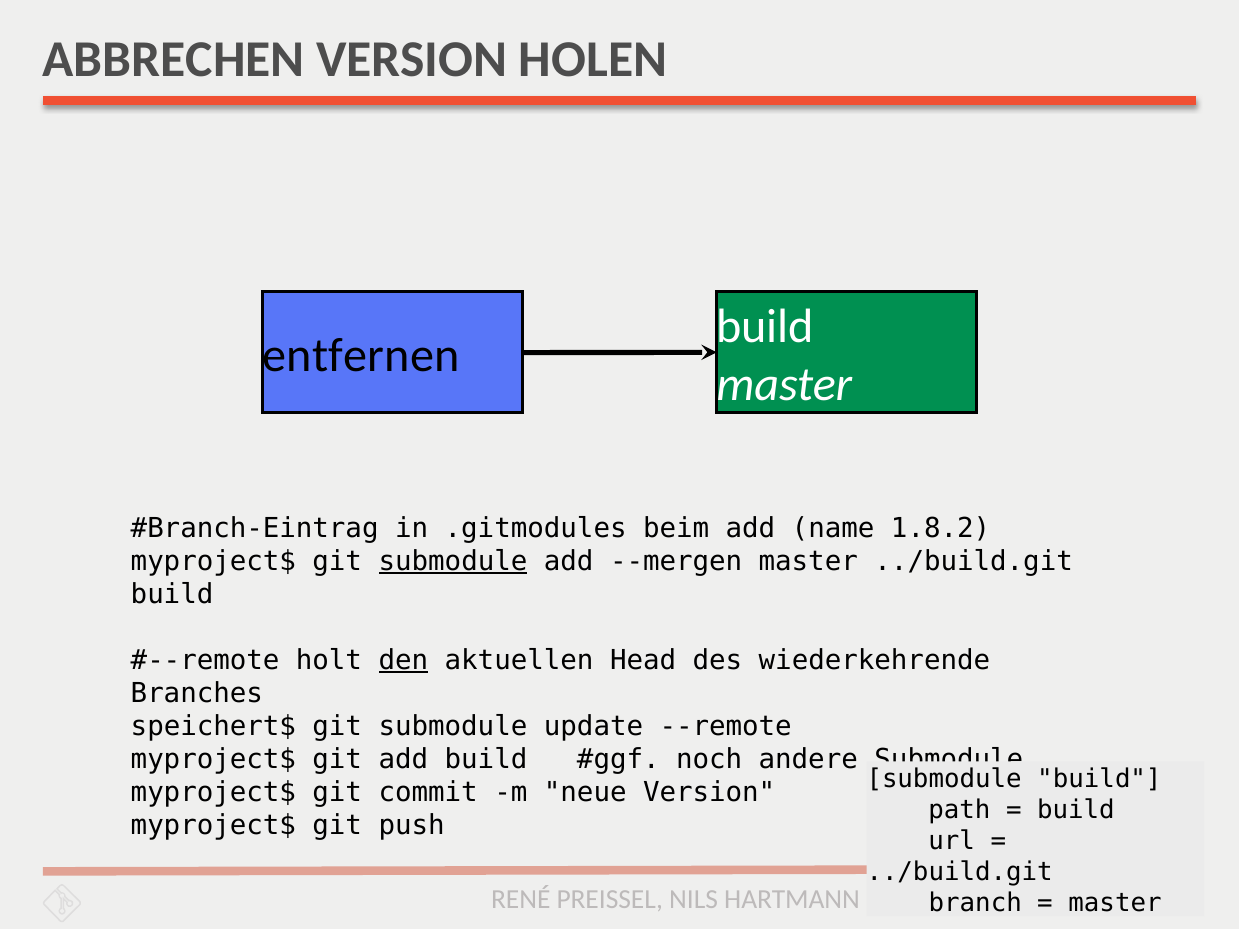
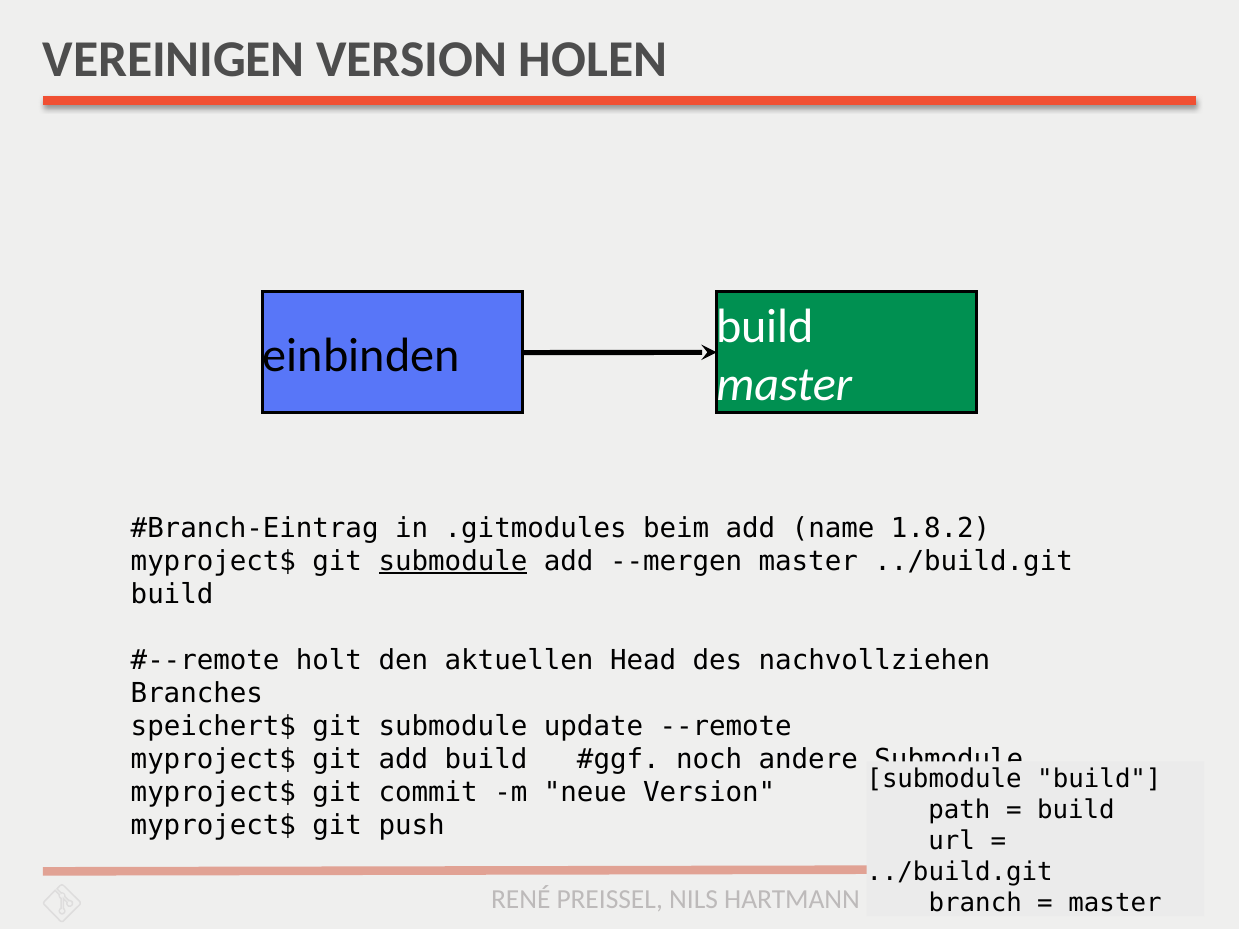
ABBRECHEN: ABBRECHEN -> VEREINIGEN (174, 60)
entfernen: entfernen -> einbinden (361, 355)
den underline: present -> none (403, 661)
wiederkehrende: wiederkehrende -> nachvollziehen (874, 661)
